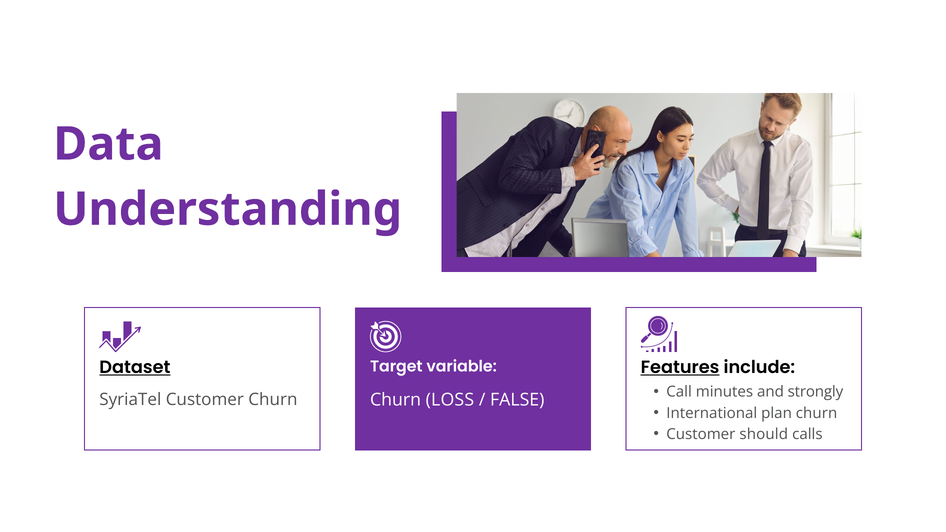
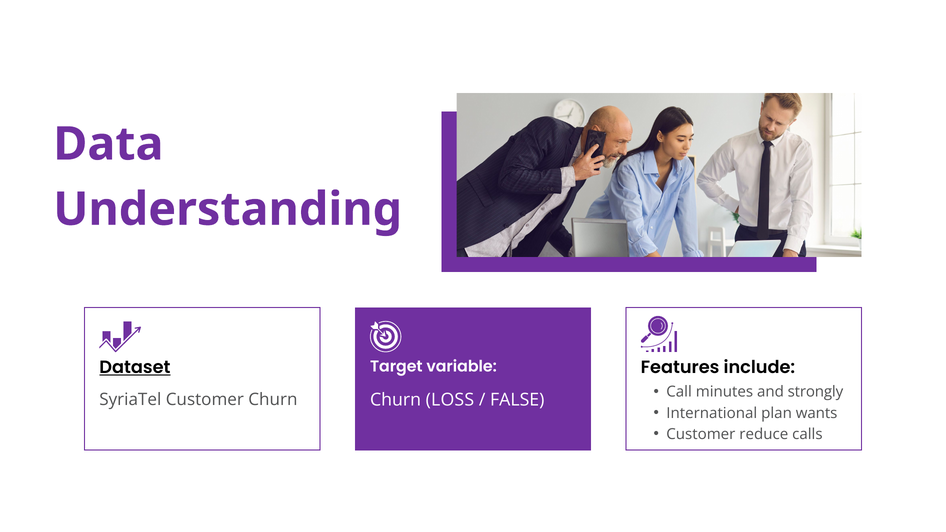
Features underline: present -> none (680, 368)
plan churn: churn -> wants (817, 413)
should: should -> reduce (764, 434)
